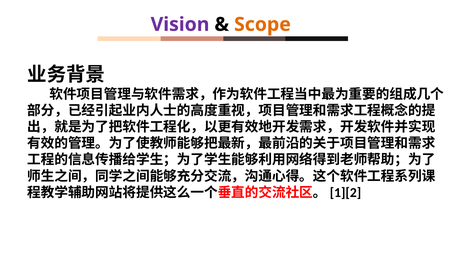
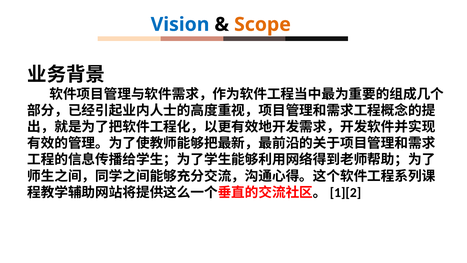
Vision colour: purple -> blue (180, 24)
